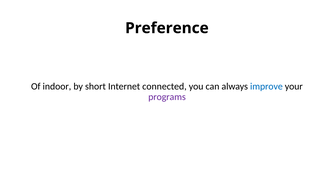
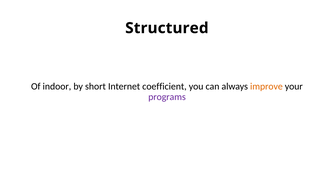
Preference: Preference -> Structured (167, 28)
connected: connected -> coefficient (164, 86)
improve colour: blue -> orange (266, 86)
